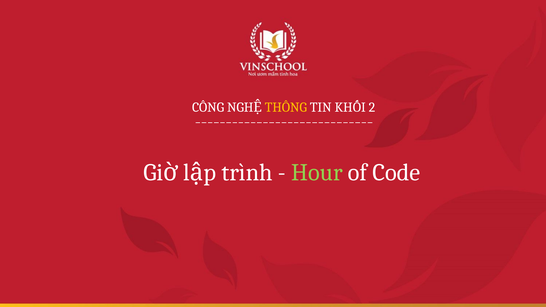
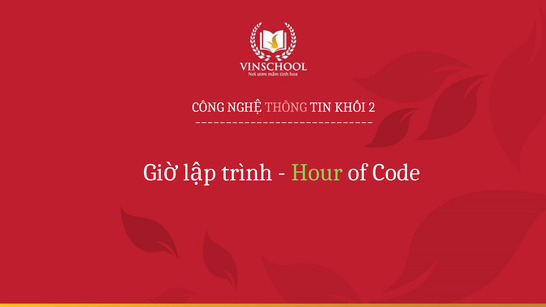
THÔNG colour: yellow -> pink (286, 107)
